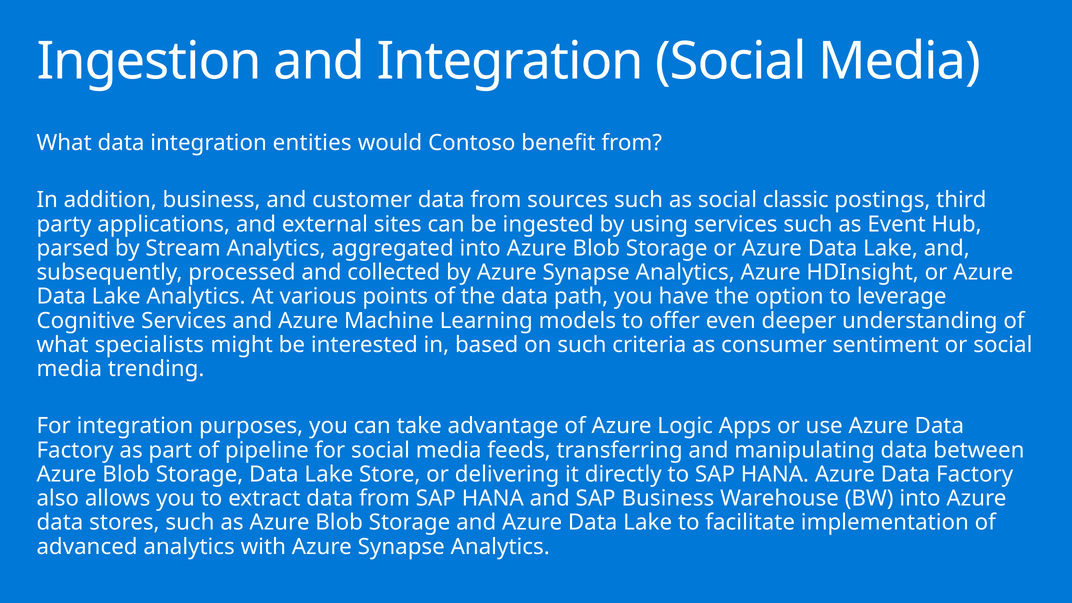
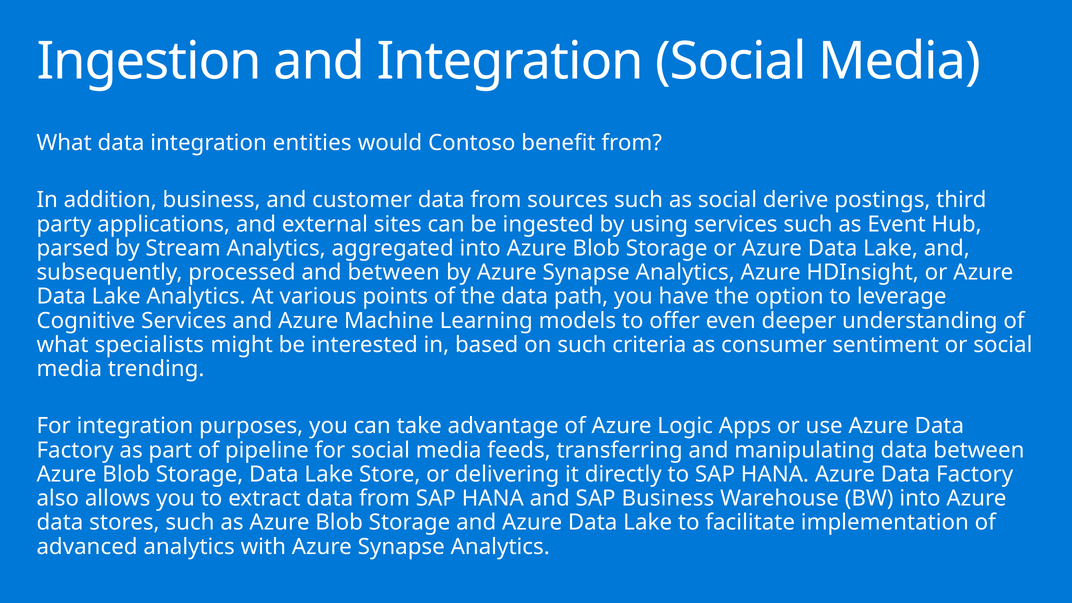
classic: classic -> derive (796, 200)
and collected: collected -> between (394, 272)
